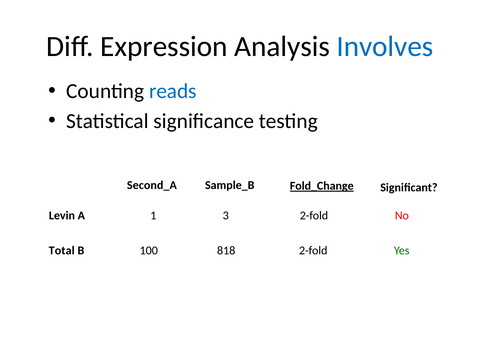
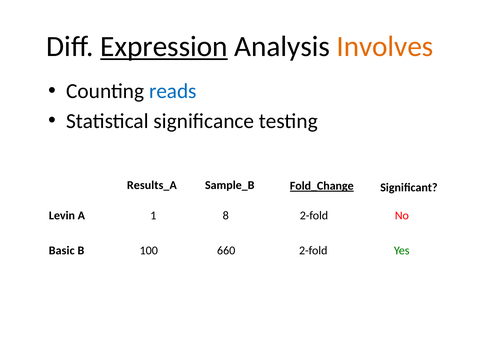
Expression underline: none -> present (164, 46)
Involves colour: blue -> orange (385, 46)
Second_A: Second_A -> Results_A (152, 185)
3: 3 -> 8 (226, 215)
Total: Total -> Basic (62, 250)
818: 818 -> 660 (226, 250)
